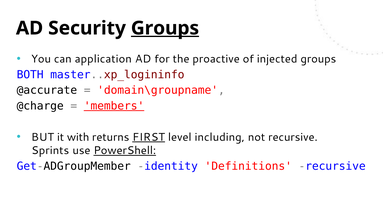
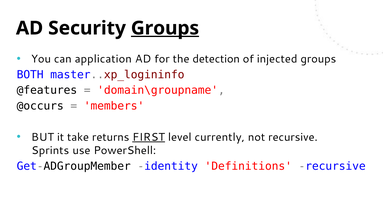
proactive: proactive -> detection (216, 59)
@accurate: @accurate -> @features (47, 90)
@charge: @charge -> @occurs (40, 106)
members underline: present -> none (114, 106)
with: with -> take (78, 137)
including: including -> currently (220, 137)
PowerShell underline: present -> none (125, 151)
